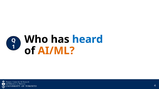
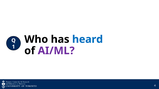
AI/ML colour: orange -> purple (56, 51)
